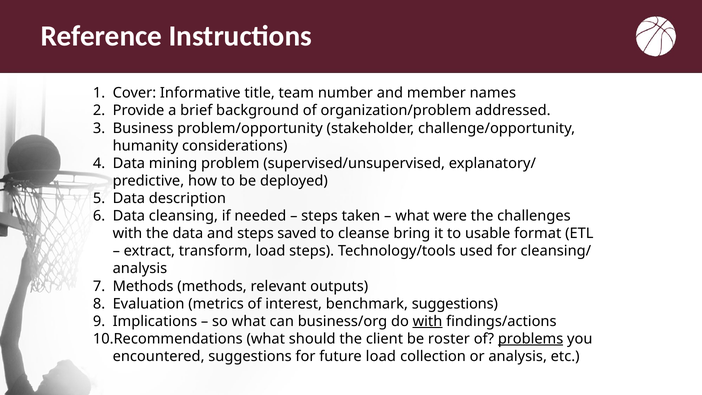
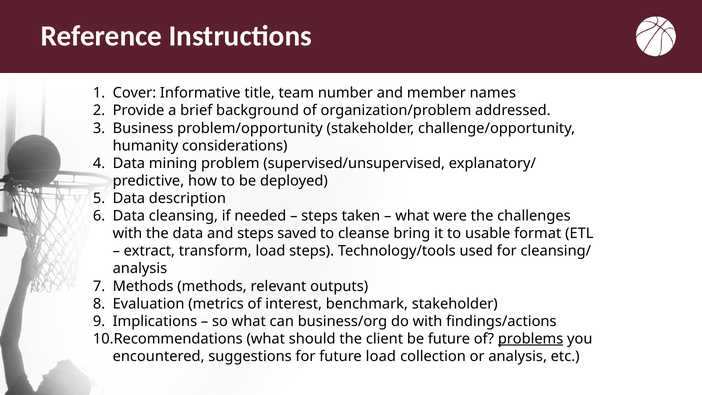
benchmark suggestions: suggestions -> stakeholder (455, 304)
with underline: present -> none (428, 321)
be roster: roster -> future (449, 339)
